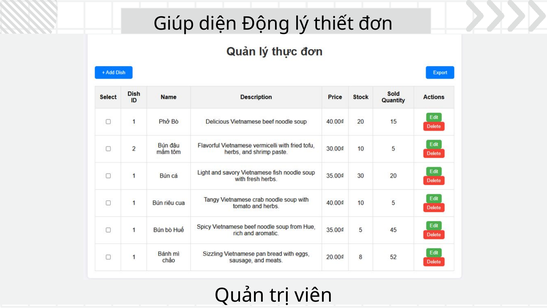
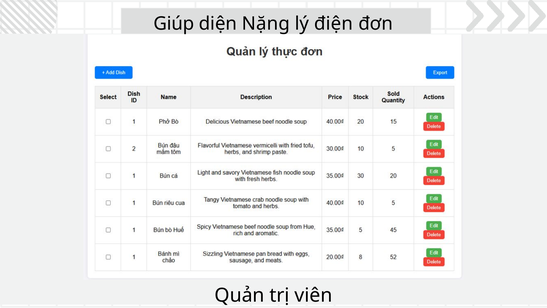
Động: Động -> Nặng (266, 24)
thiết: thiết -> điện (334, 24)
